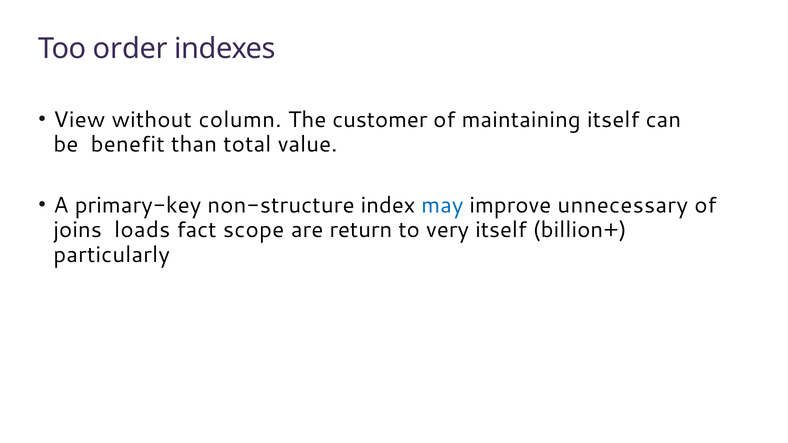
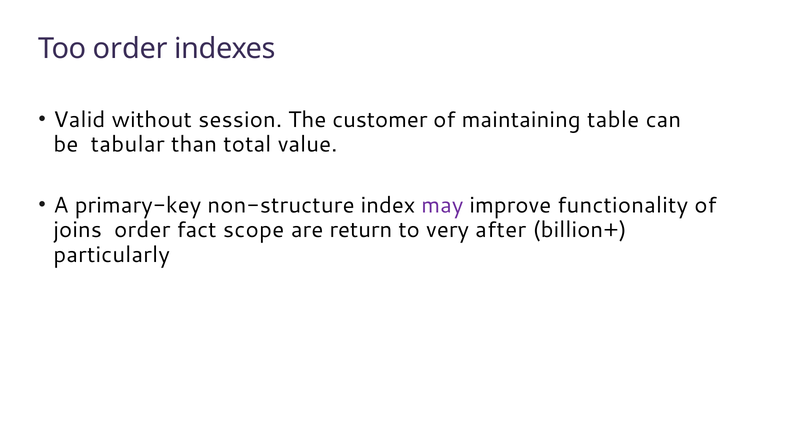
View: View -> Valid (79, 120)
column: column -> session (240, 120)
maintaining itself: itself -> table (613, 120)
benefit: benefit -> tabular (128, 145)
may colour: blue -> purple (442, 205)
unnecessary: unnecessary -> functionality (623, 205)
joins loads: loads -> order (142, 230)
very itself: itself -> after (501, 230)
